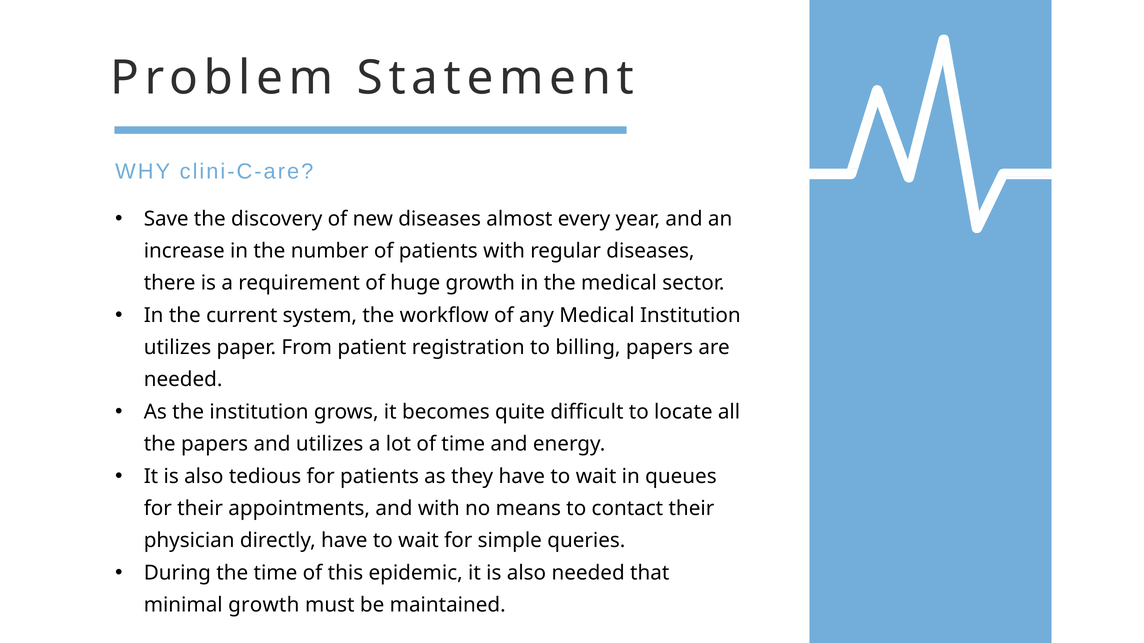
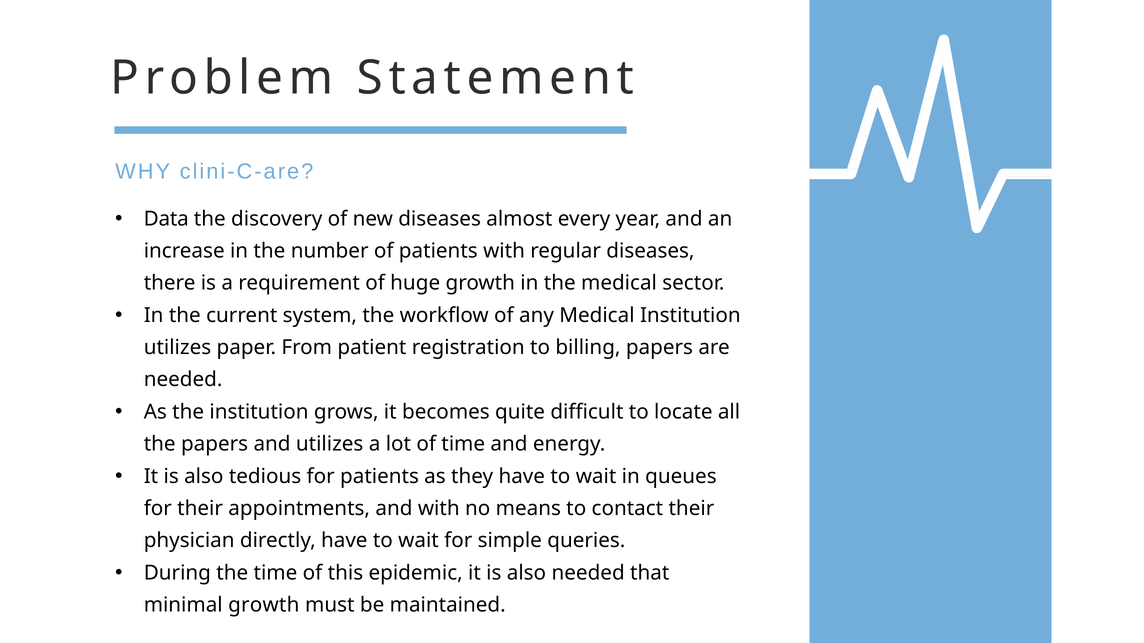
Save: Save -> Data (166, 219)
